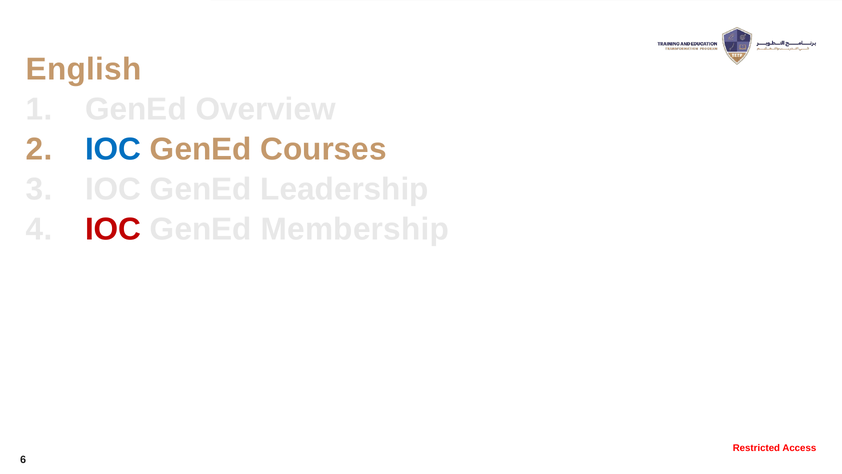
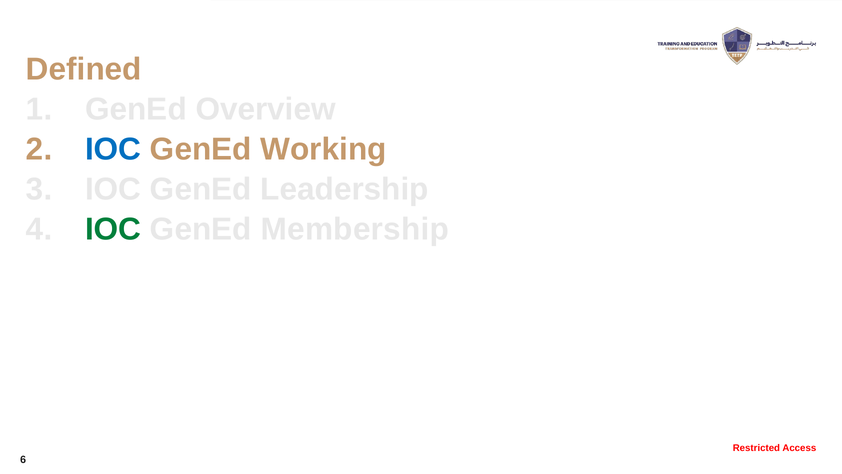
English: English -> Defined (84, 69)
Courses: Courses -> Working (323, 149)
IOC colour: red -> green (113, 229)
